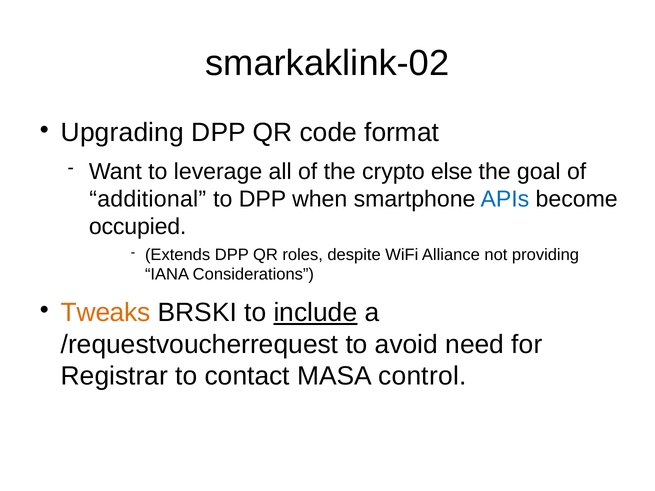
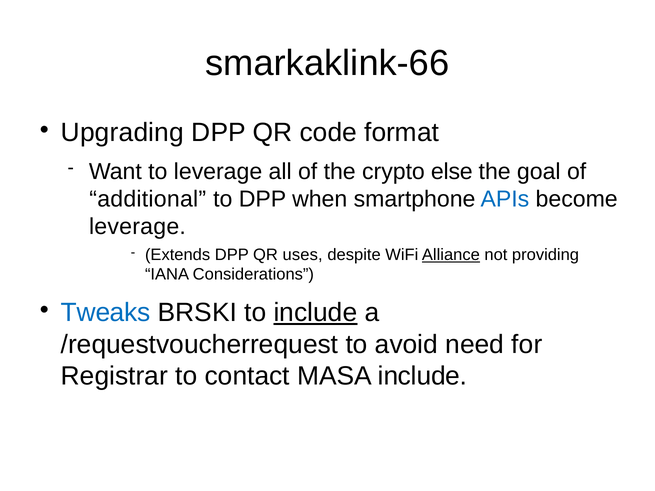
smarkaklink-02: smarkaklink-02 -> smarkaklink-66 (327, 63)
occupied: occupied -> leverage (137, 227)
roles: roles -> uses (303, 255)
Alliance underline: none -> present (451, 255)
Tweaks colour: orange -> blue (106, 313)
MASA control: control -> include (423, 376)
